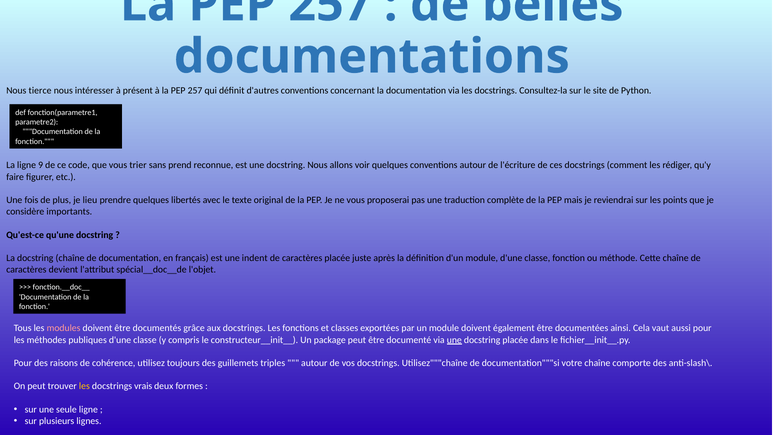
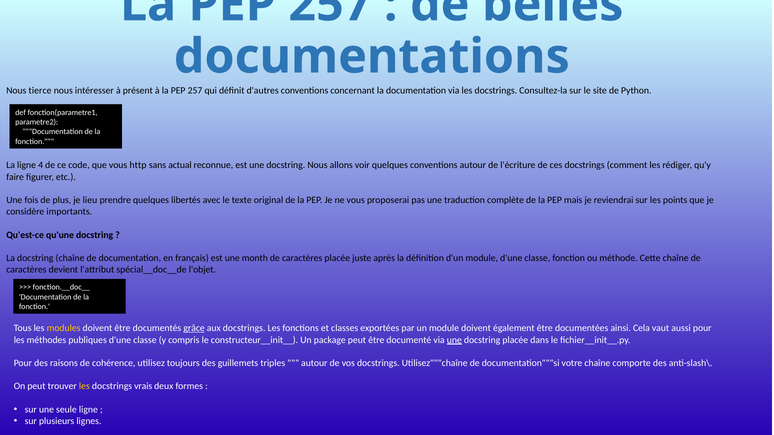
9: 9 -> 4 (41, 165)
trier: trier -> http (138, 165)
prend: prend -> actual (180, 165)
indent: indent -> month (255, 258)
modules colour: pink -> yellow (64, 329)
grâce underline: none -> present (194, 329)
